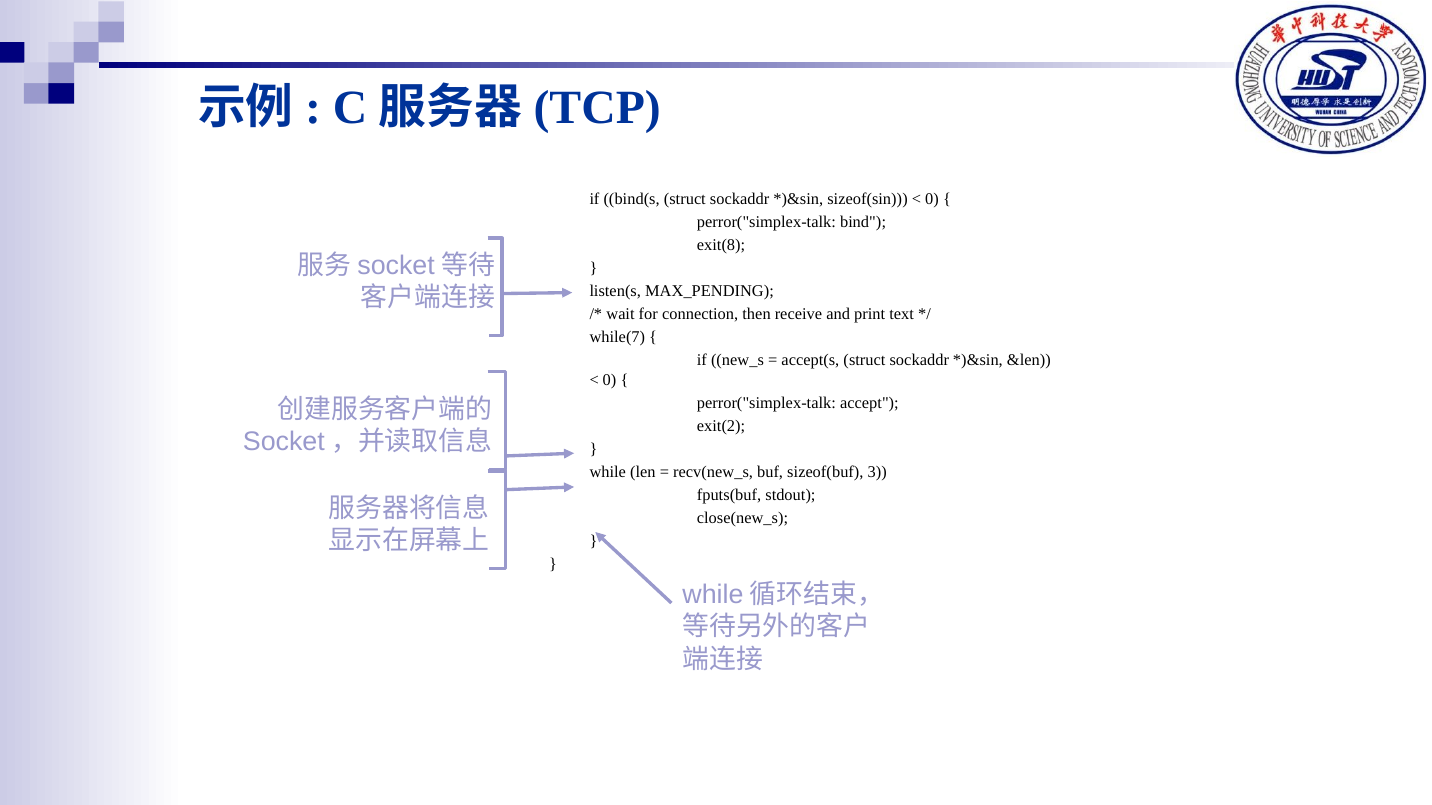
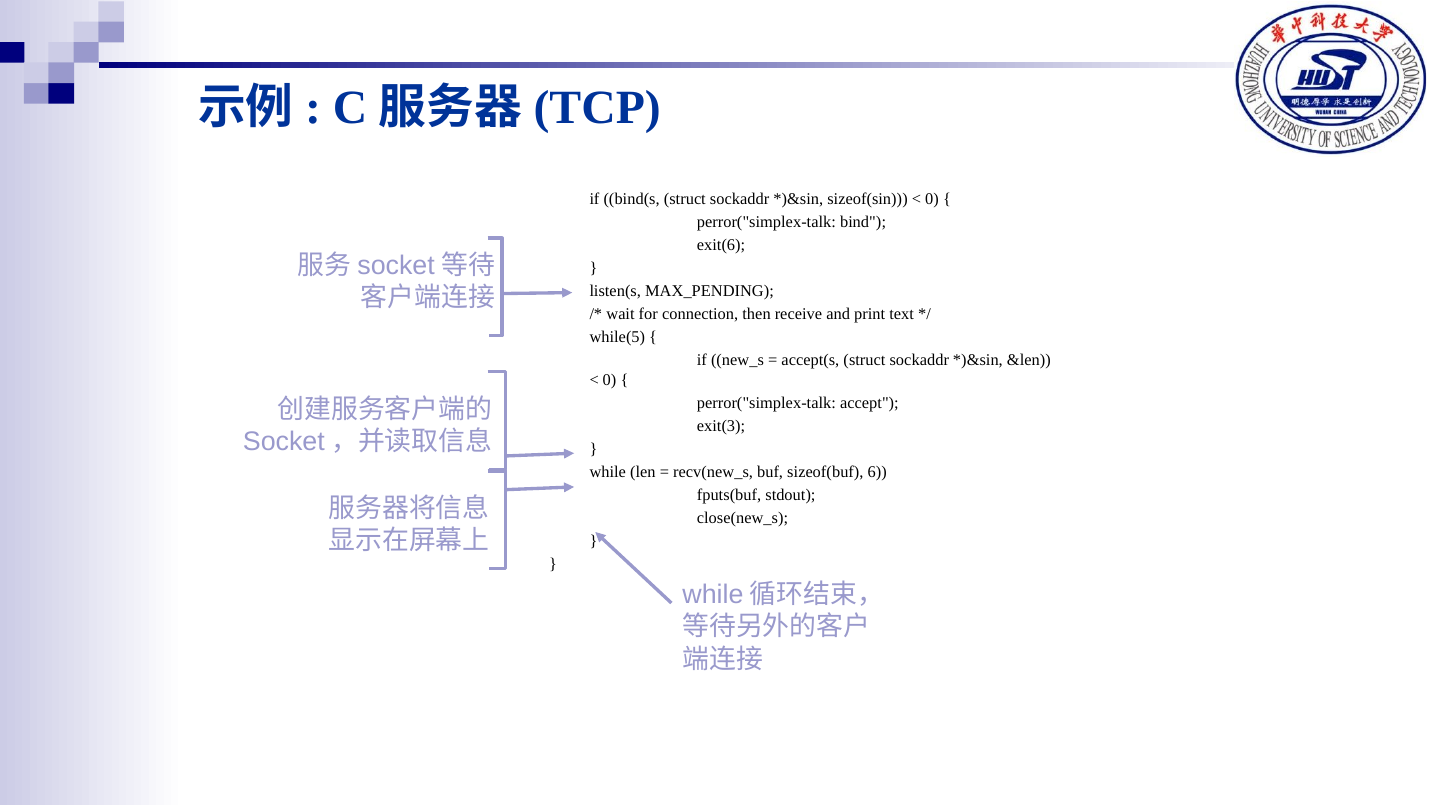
exit(8: exit(8 -> exit(6 (721, 245)
while(7: while(7 -> while(5 (617, 337)
exit(2: exit(2 -> exit(3 (721, 426)
3: 3 -> 6 (877, 472)
